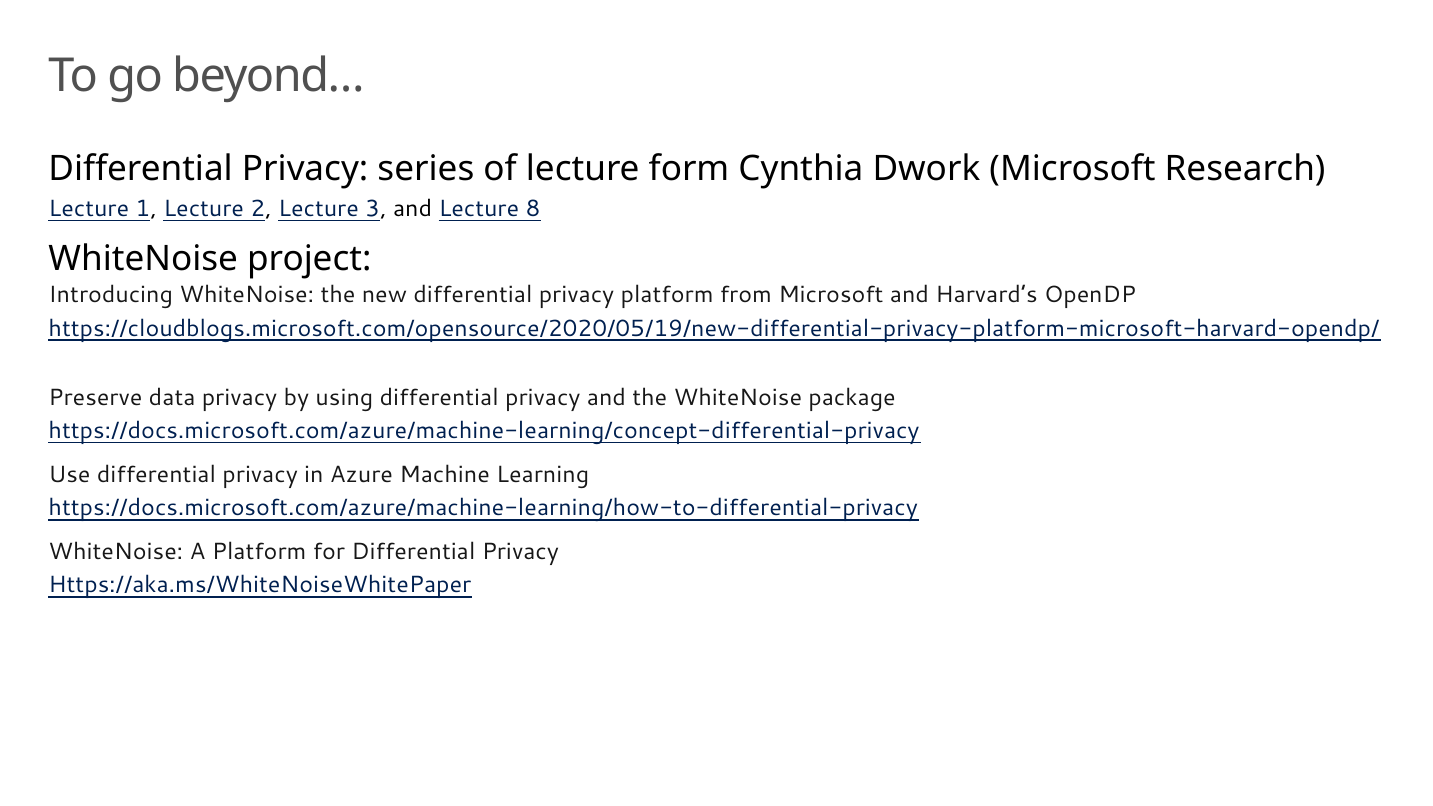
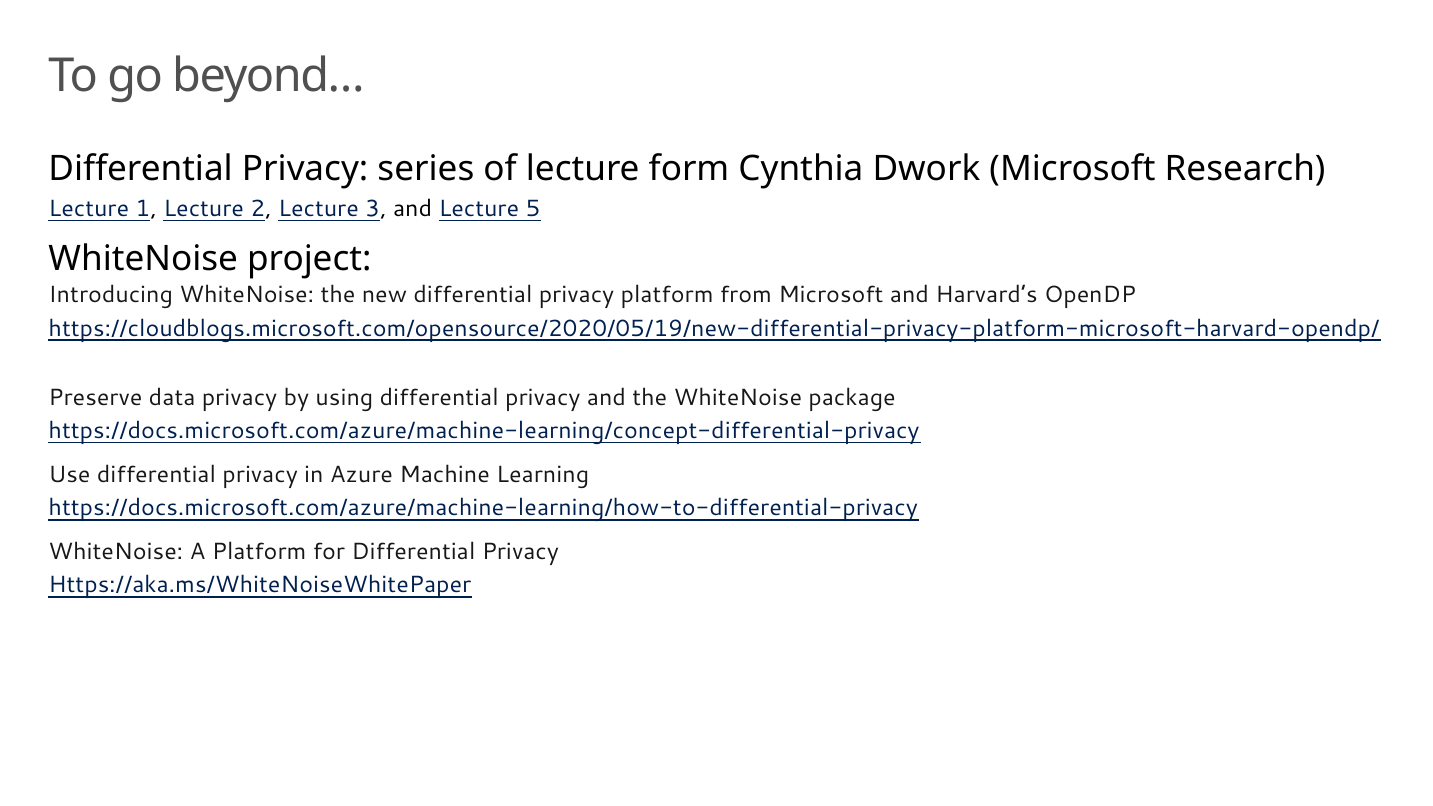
8: 8 -> 5 (533, 209)
